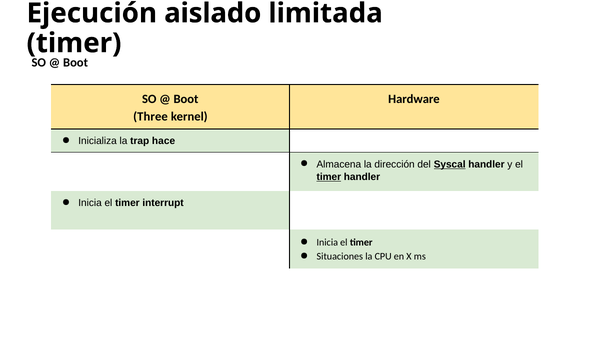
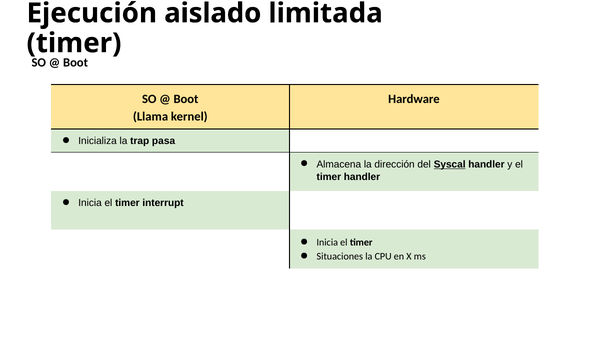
Three: Three -> Llama (151, 117)
hace: hace -> pasa (164, 141)
timer underline: present -> none (329, 177)
